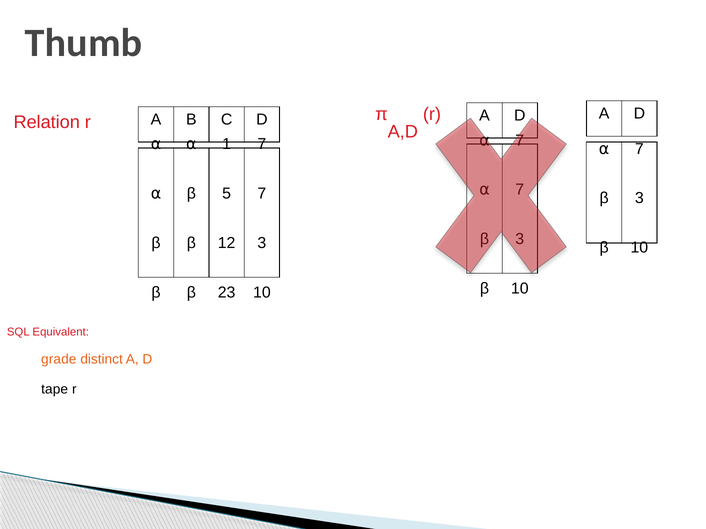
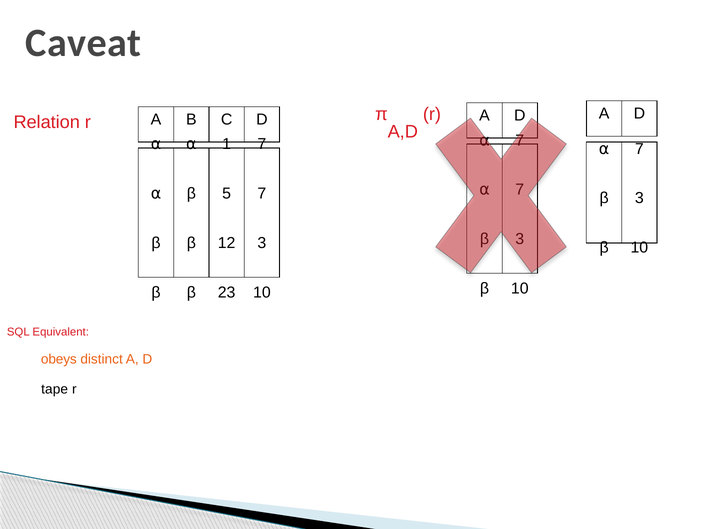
Thumb: Thumb -> Caveat (83, 43)
grade: grade -> obeys (59, 360)
